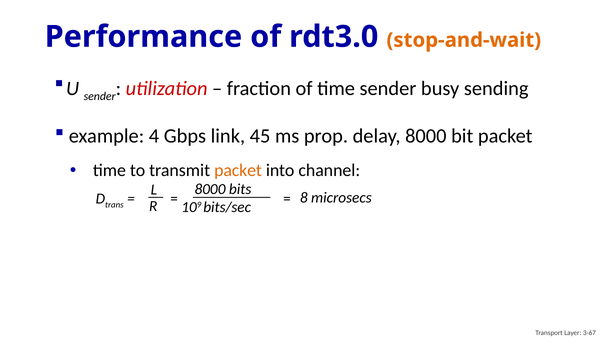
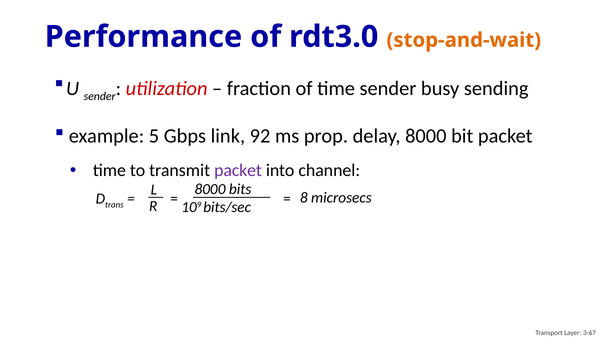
4: 4 -> 5 (154, 136)
45: 45 -> 92 (260, 136)
packet colour: orange -> purple (238, 171)
